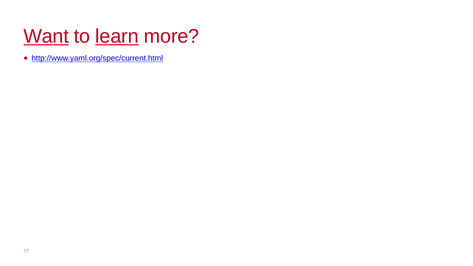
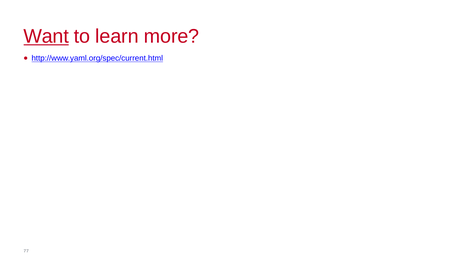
learn underline: present -> none (117, 36)
